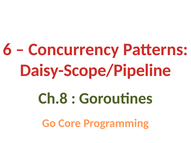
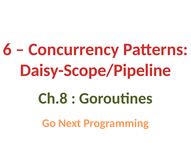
Core: Core -> Next (70, 123)
